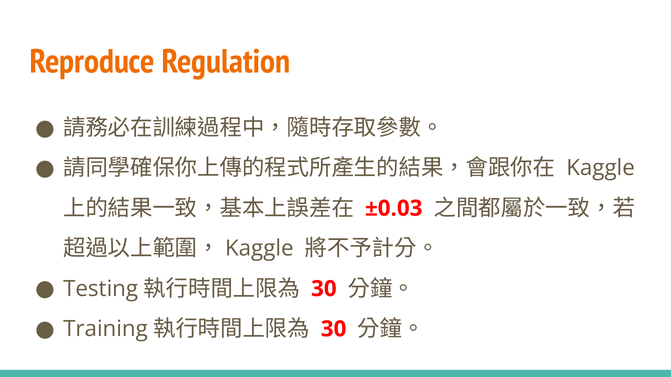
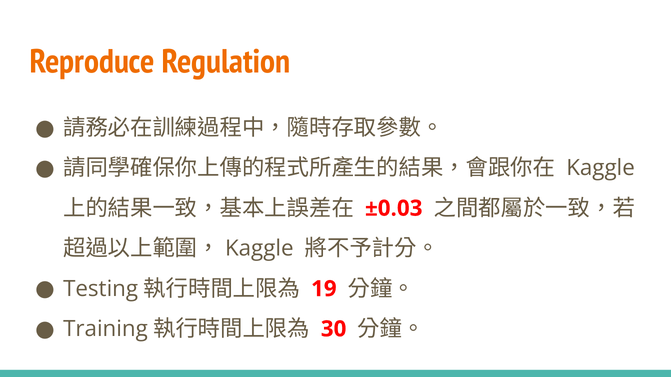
30: 30 -> 19 (324, 289)
